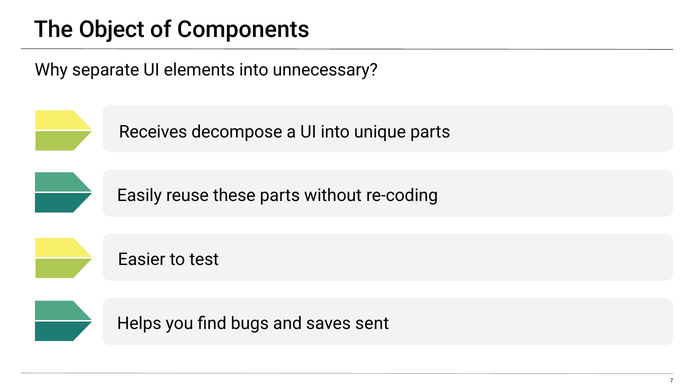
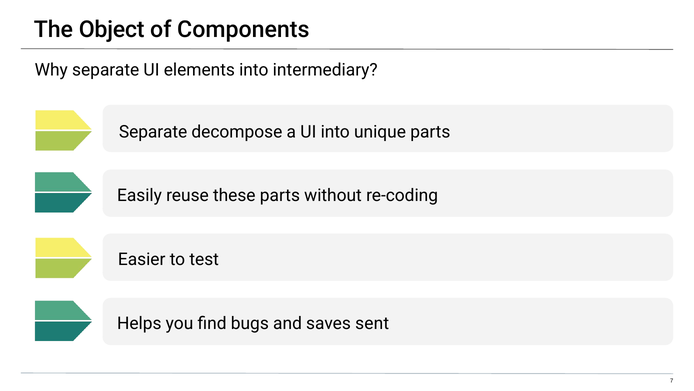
unnecessary: unnecessary -> intermediary (325, 70)
Receives: Receives -> Separate (153, 132)
